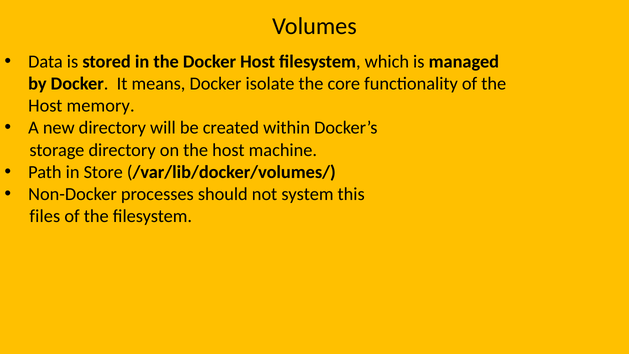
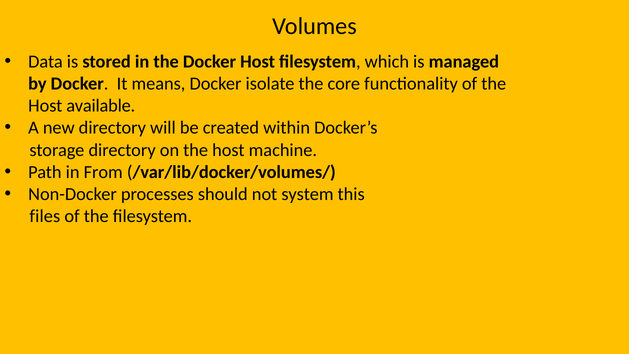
memory: memory -> available (101, 106)
Store: Store -> From (103, 172)
